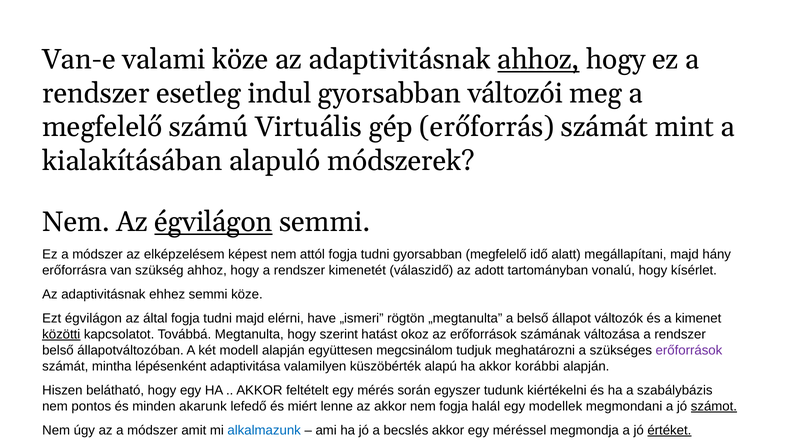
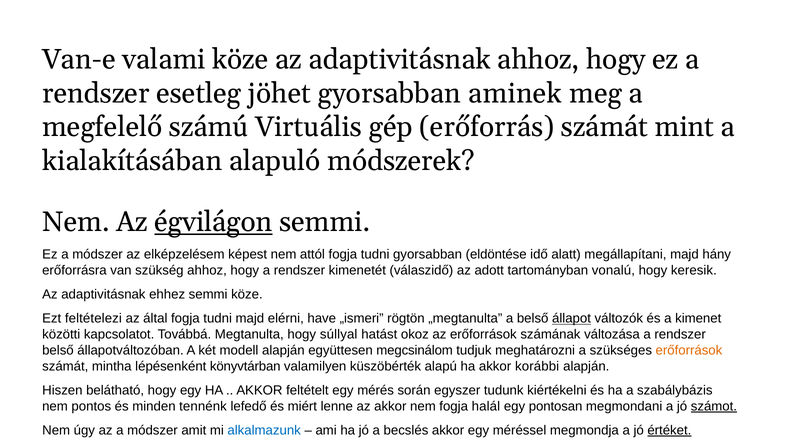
ahhoz underline: present -> none (538, 60)
indul: indul -> jöhet (279, 93)
változói: változói -> aminek (515, 93)
gyorsabban megfelelő: megfelelő -> eldöntése (496, 254)
kísérlet: kísérlet -> keresik (694, 270)
Ezt égvilágon: égvilágon -> feltételezi (93, 318)
állapot underline: none -> present (572, 318)
közötti underline: present -> none (61, 334)
szerint: szerint -> súllyal (339, 334)
erőforrások colour: purple -> orange (689, 350)
adaptivitása: adaptivitása -> könyvtárban (245, 366)
akarunk: akarunk -> tennénk (203, 406)
modellek: modellek -> pontosan (556, 406)
